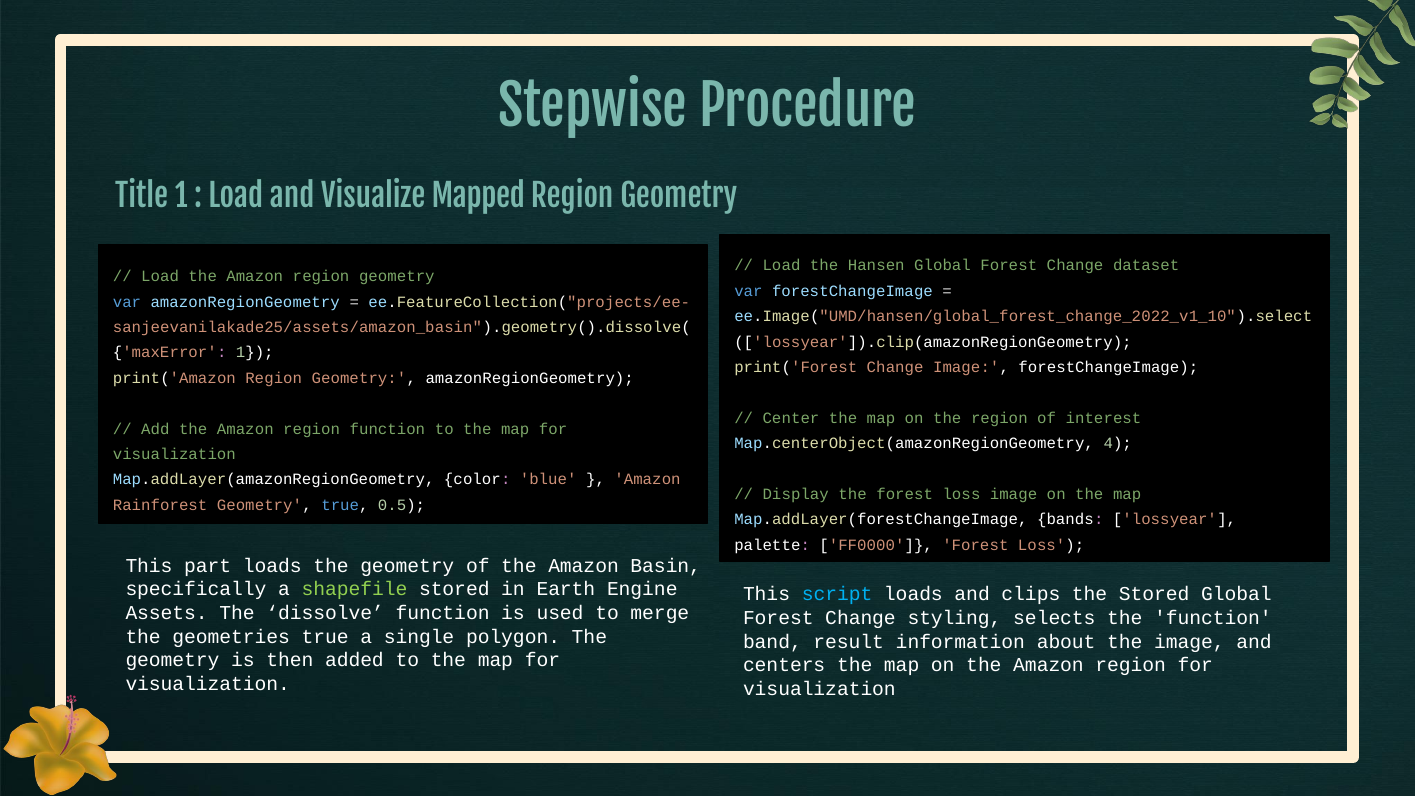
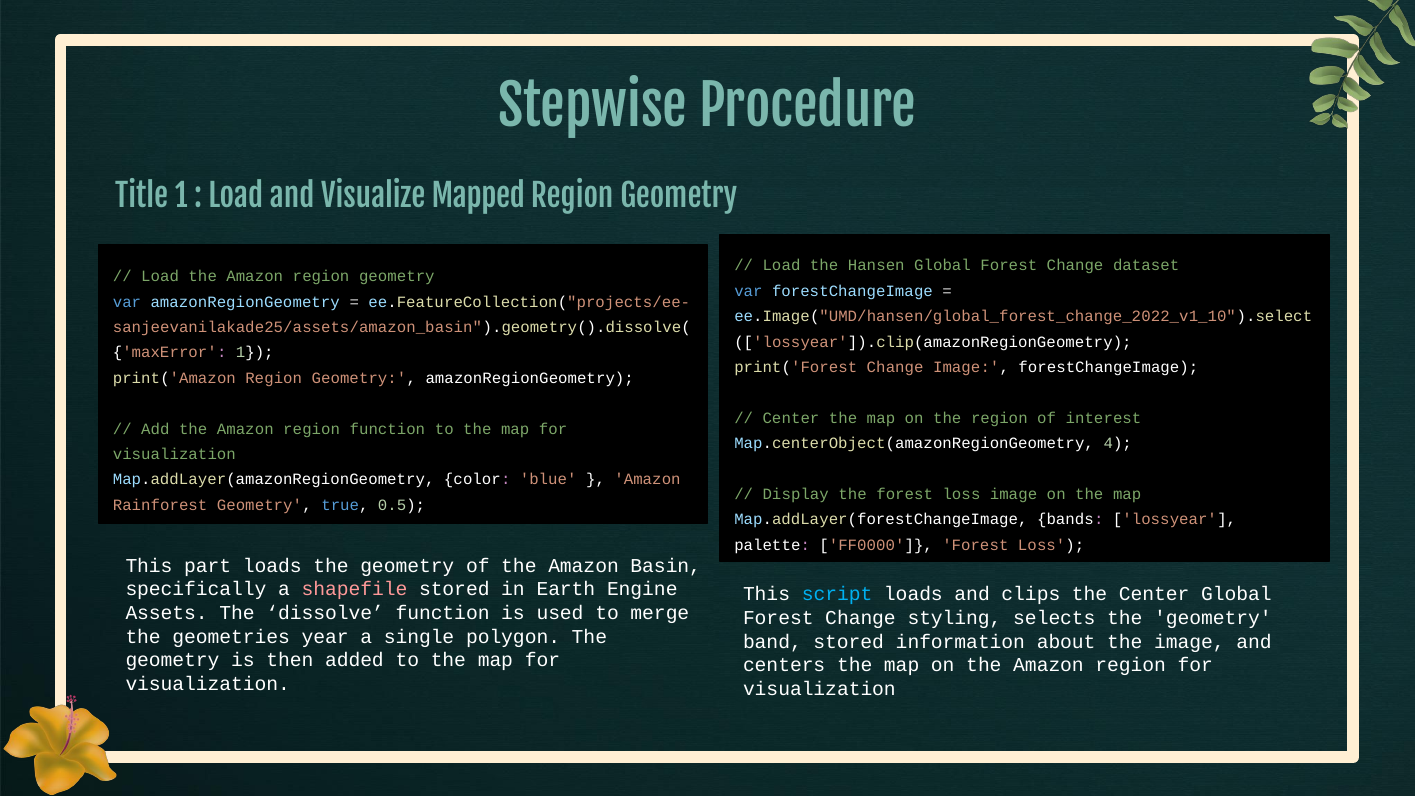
shapefile colour: light green -> pink (355, 589)
the Stored: Stored -> Center (1154, 594)
selects the function: function -> geometry (1213, 618)
geometries true: true -> year (325, 637)
band result: result -> stored (849, 642)
